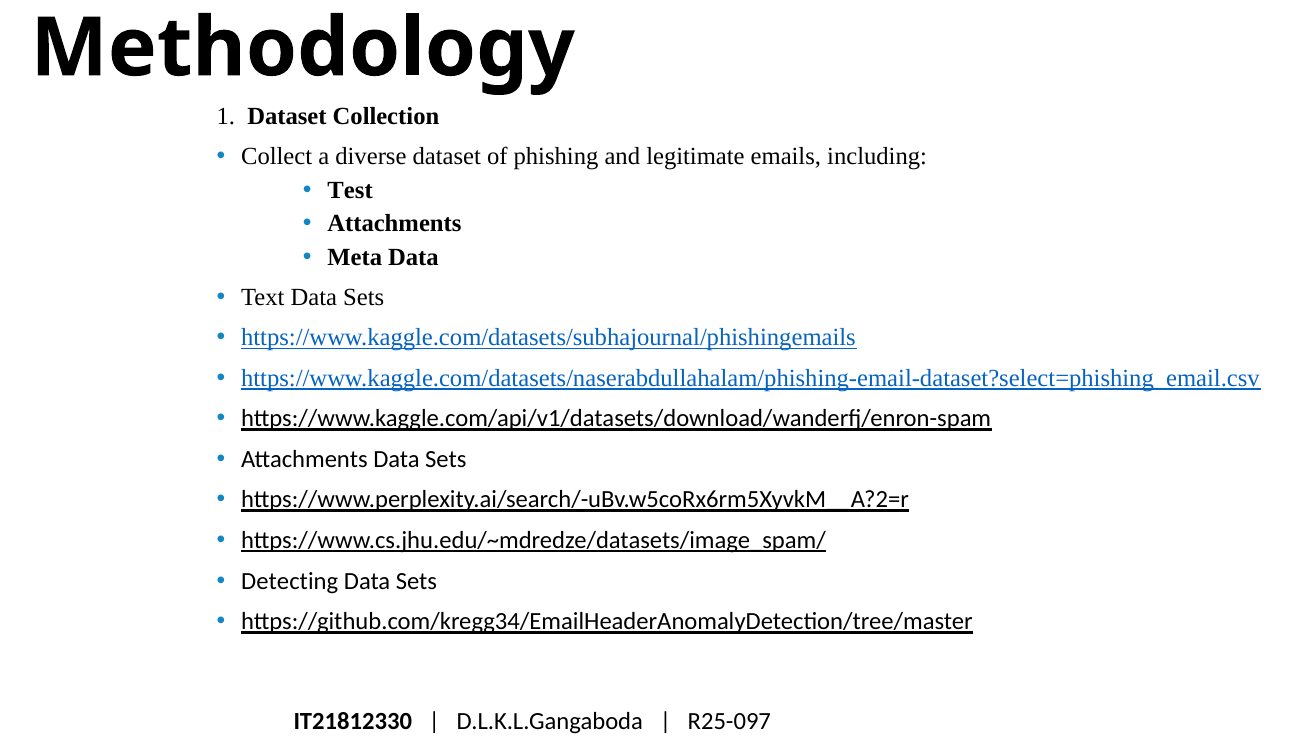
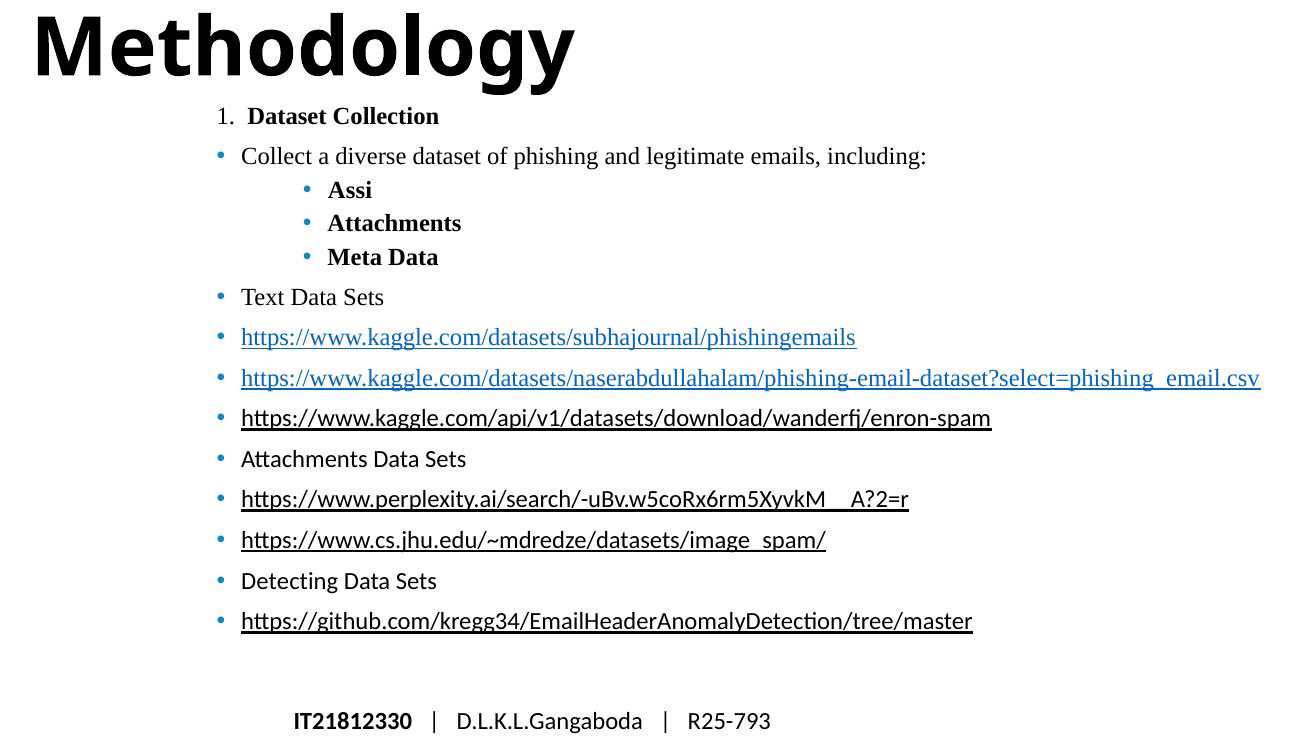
Test: Test -> Assi (350, 190)
R25-097: R25-097 -> R25-793 (729, 721)
